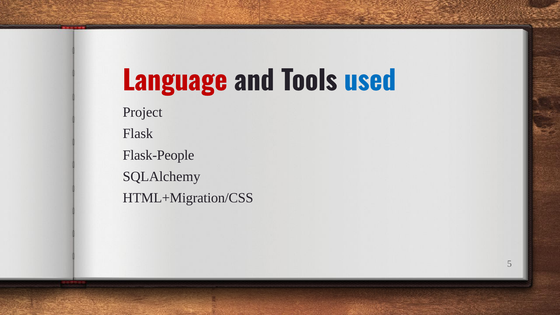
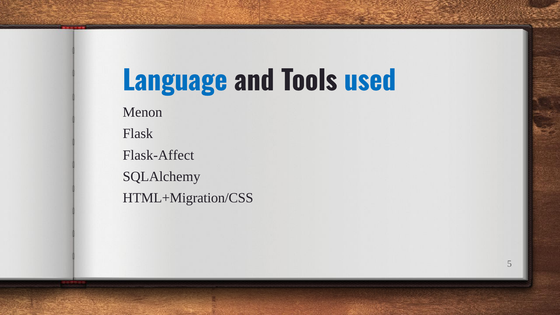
Language colour: red -> blue (175, 81)
Project: Project -> Menon (143, 112)
Flask-People: Flask-People -> Flask-Affect (158, 155)
